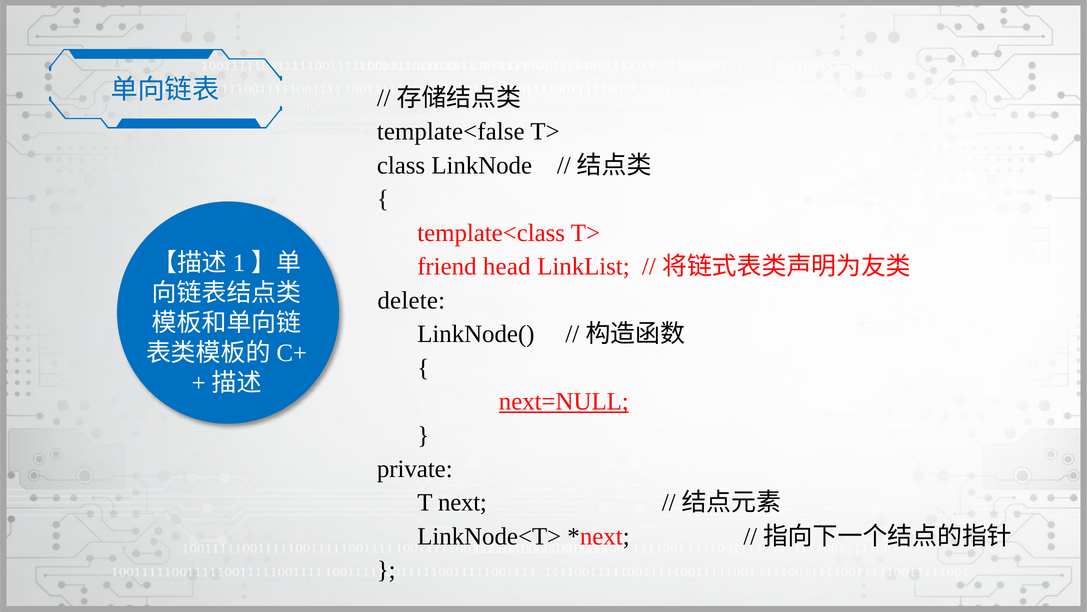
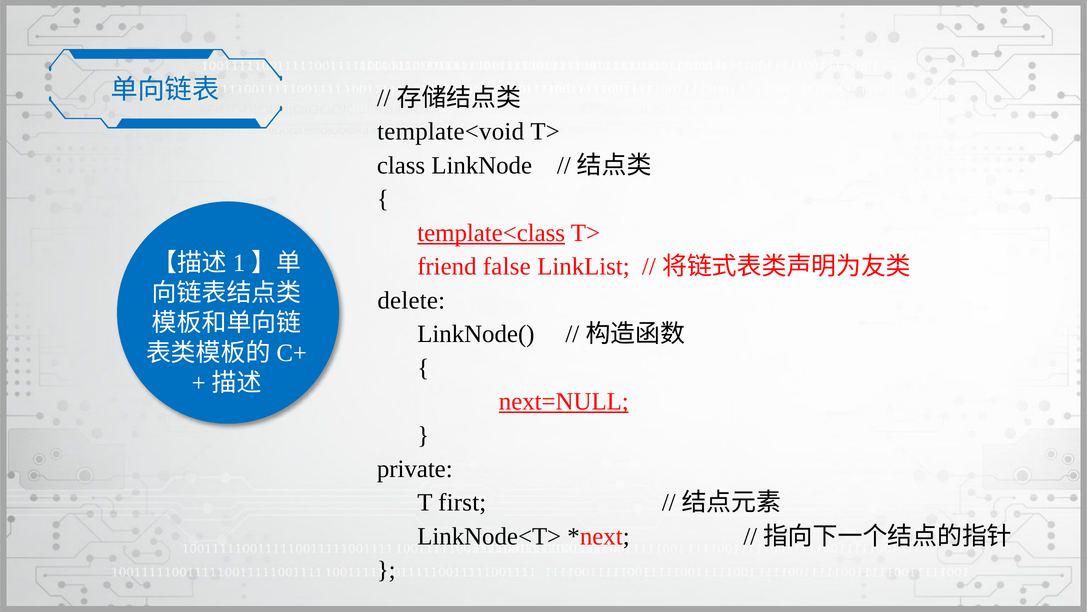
template<false: template<false -> template<void (451, 132)
template<class underline: none -> present (491, 233)
head: head -> false (507, 266)
next: next -> first (462, 502)
